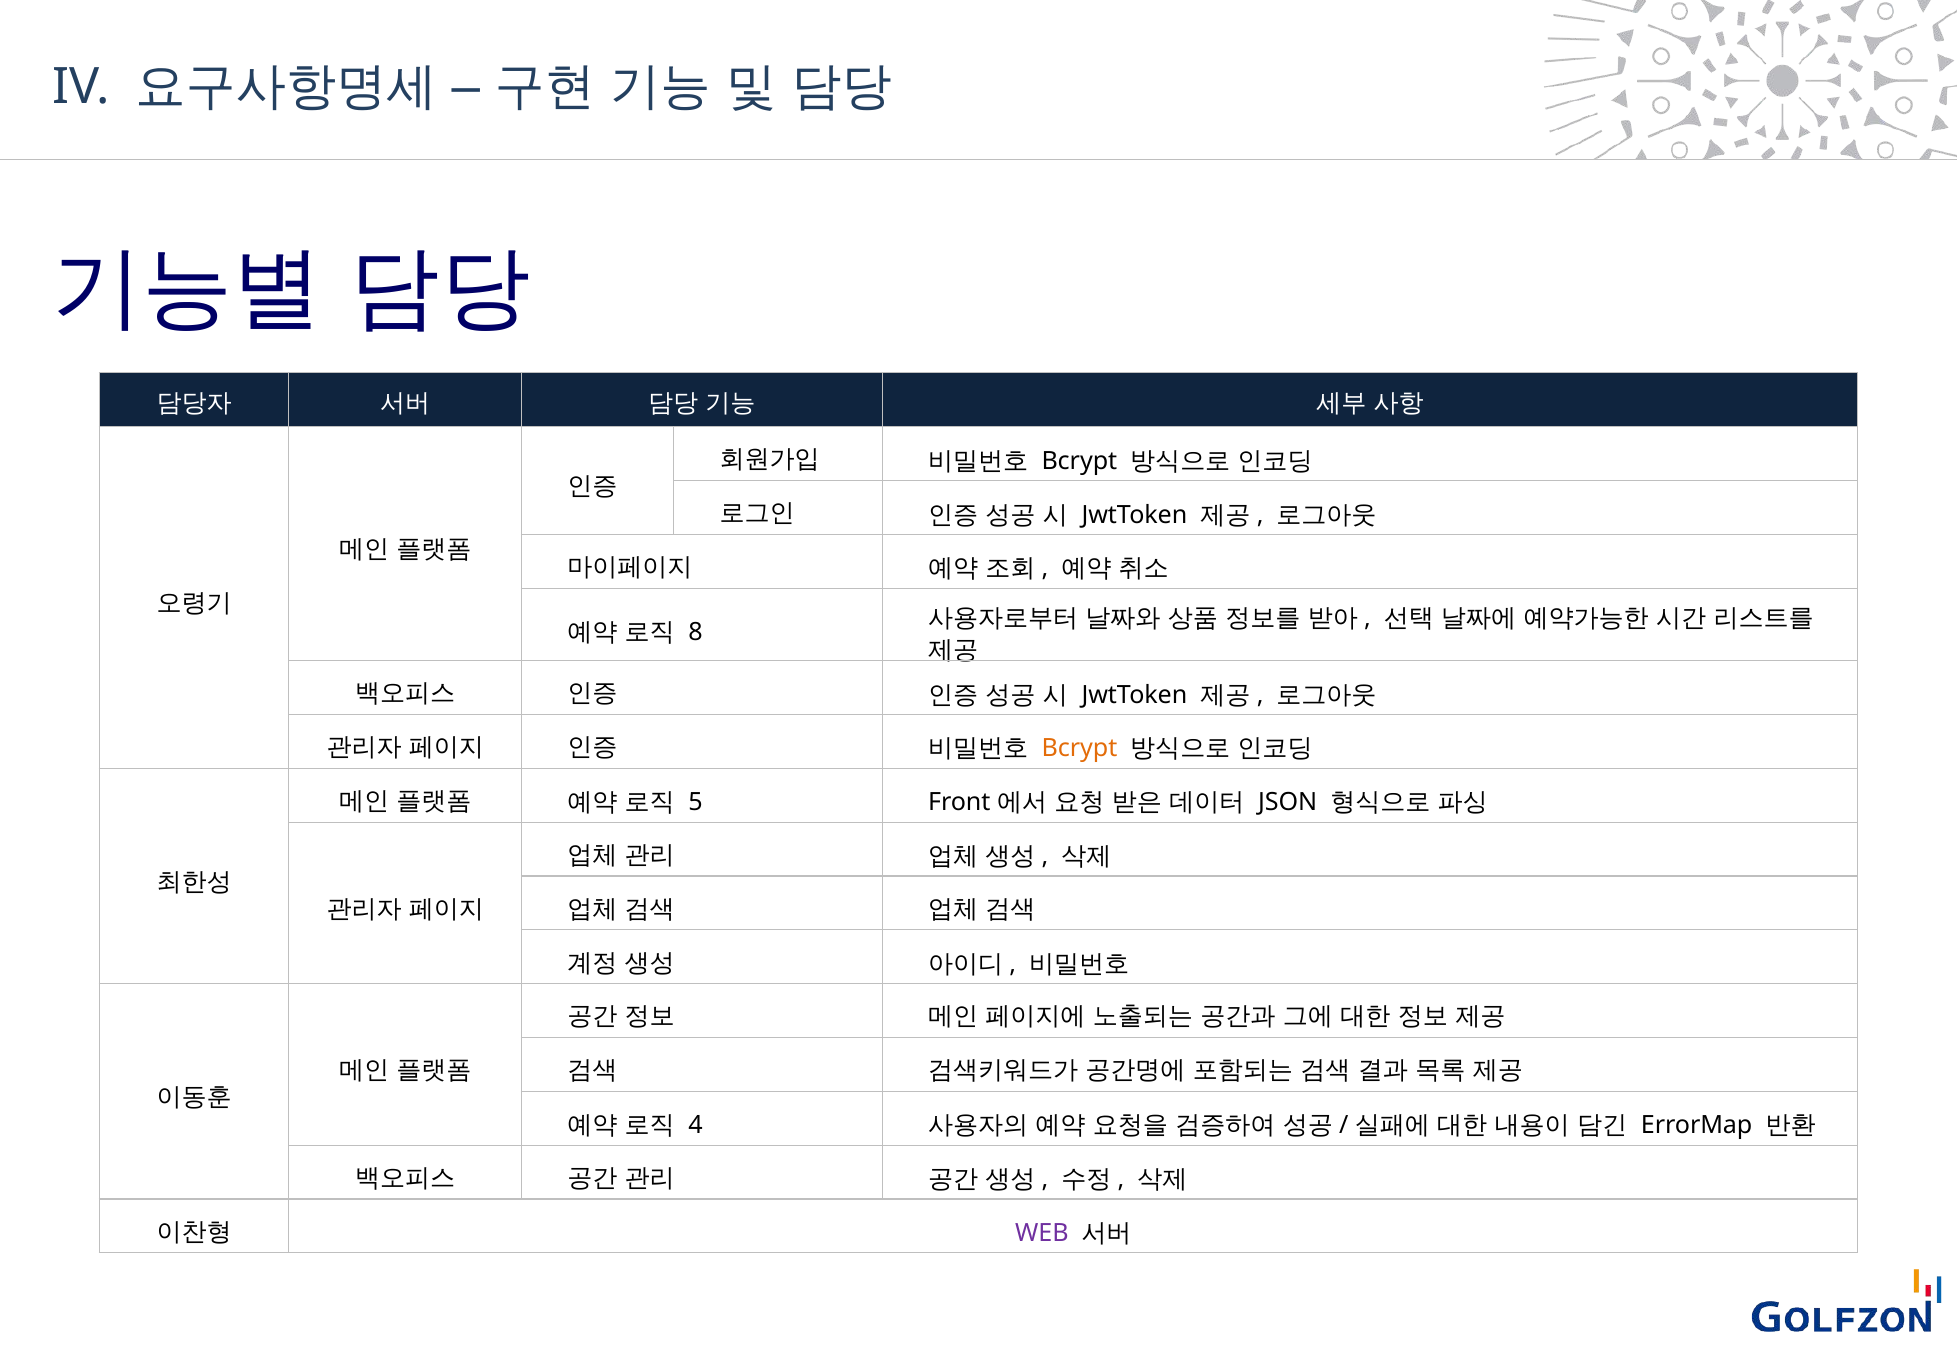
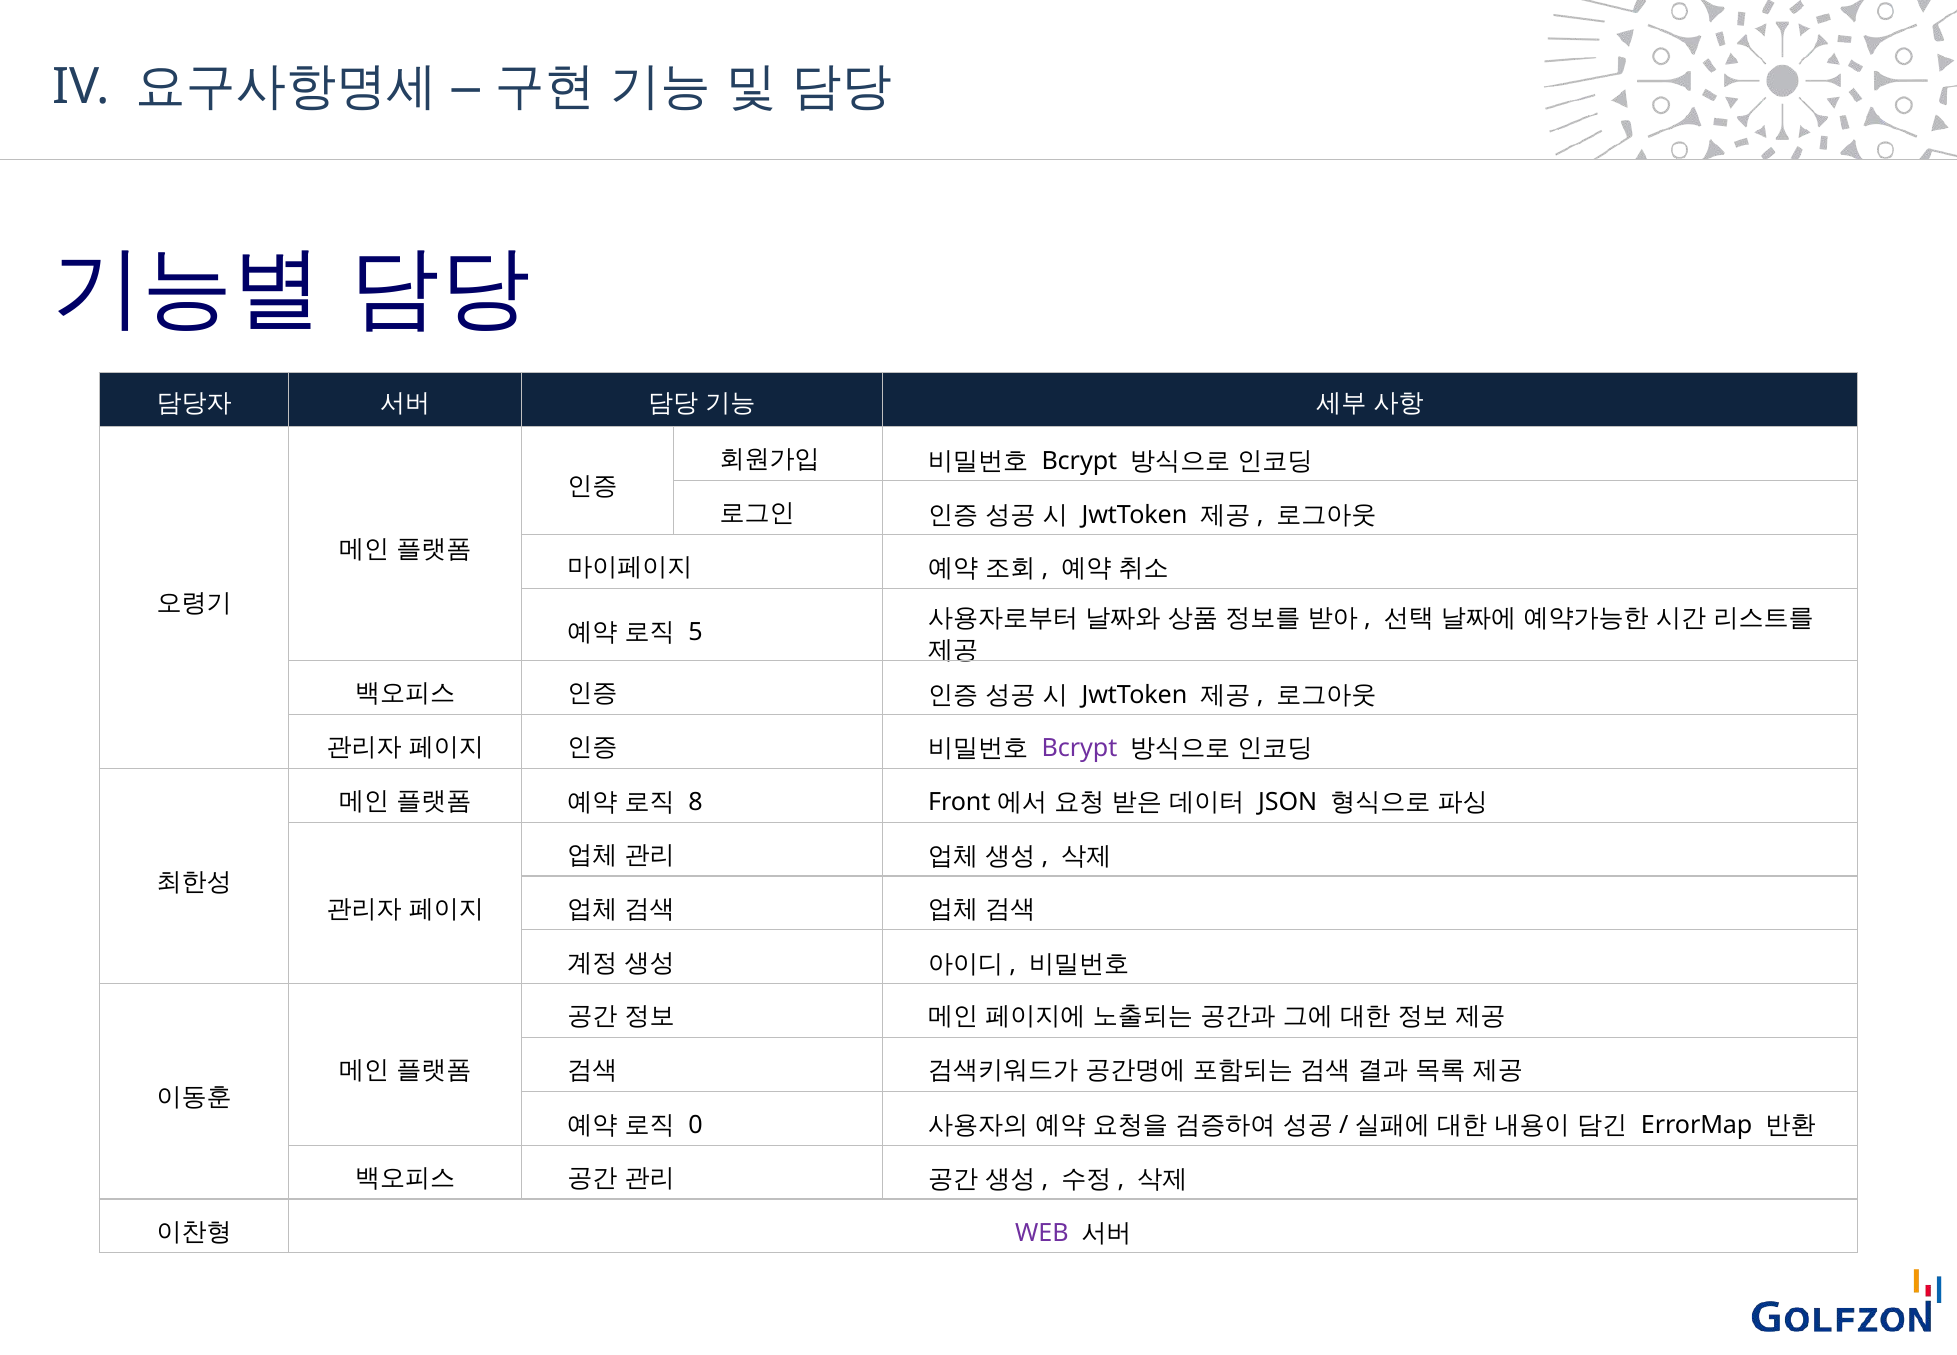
8: 8 -> 5 (696, 632)
Bcrypt colour: orange -> purple (1079, 749)
5: 5 -> 8 (696, 802)
4: 4 -> 0 (696, 1125)
